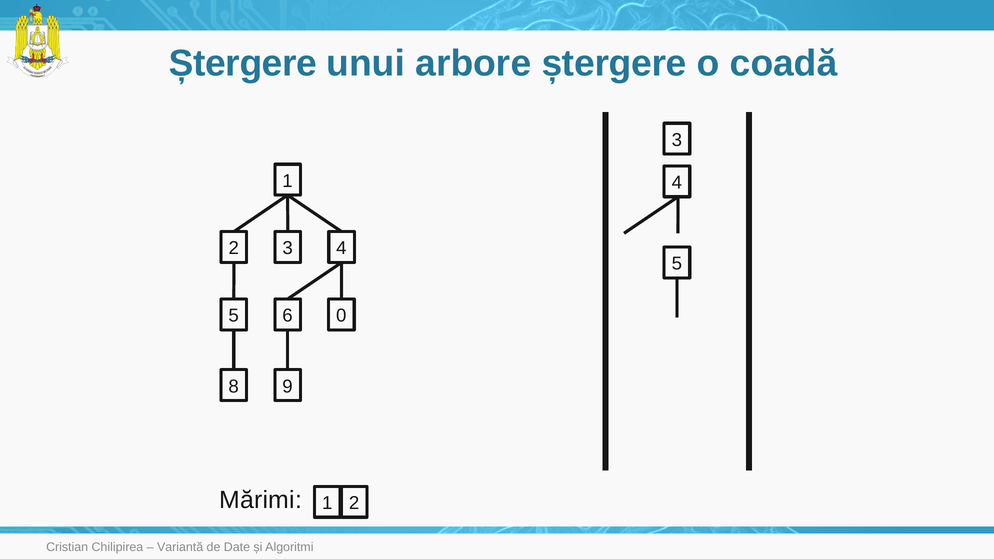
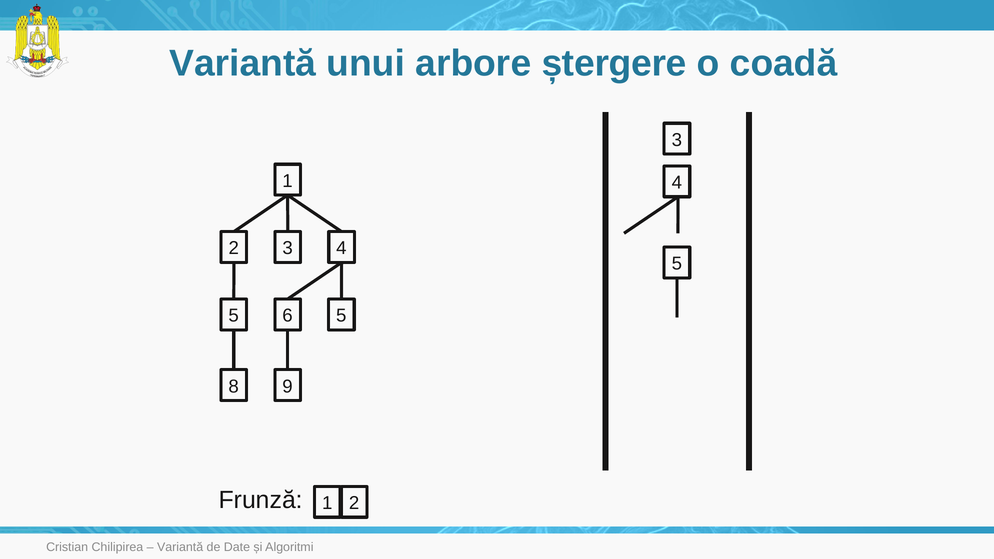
Ștergere: Ștergere -> Variantă (243, 63)
6 0: 0 -> 5 (341, 316)
Mărimi: Mărimi -> Frunză (261, 500)
